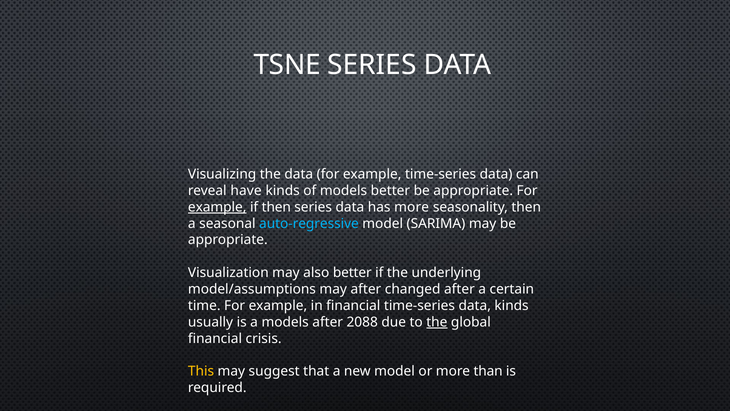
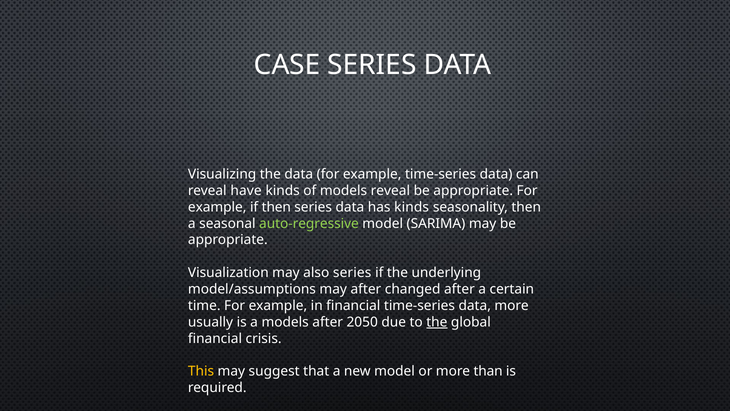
TSNE: TSNE -> CASE (287, 65)
models better: better -> reveal (390, 190)
example underline: present -> none (217, 207)
has more: more -> kinds (412, 207)
auto-regressive colour: light blue -> light green (309, 223)
also better: better -> series (352, 273)
data kinds: kinds -> more (512, 305)
2088: 2088 -> 2050 (362, 322)
